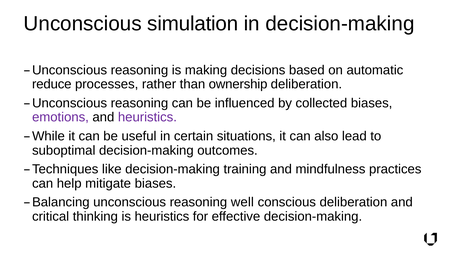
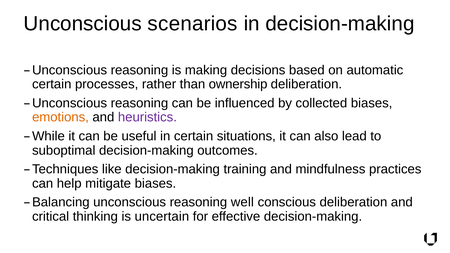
simulation: simulation -> scenarios (193, 24)
reduce: reduce -> certain (52, 84)
emotions colour: purple -> orange (60, 117)
is heuristics: heuristics -> uncertain (162, 217)
